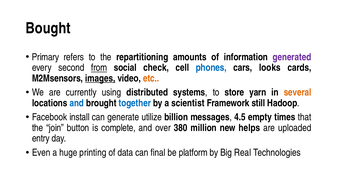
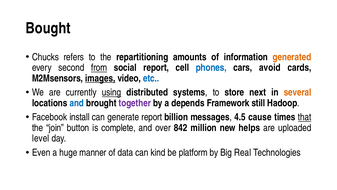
Primary: Primary -> Chucks (45, 57)
generated colour: purple -> orange (292, 57)
social check: check -> report (156, 68)
looks: looks -> avoid (270, 68)
etc colour: orange -> blue (151, 78)
using underline: none -> present (112, 92)
yarn: yarn -> next (258, 92)
together colour: blue -> purple (135, 103)
scientist: scientist -> depends (188, 103)
generate utilize: utilize -> report (152, 117)
empty: empty -> cause (260, 117)
that underline: none -> present (305, 117)
380: 380 -> 842 (181, 128)
entry: entry -> level (41, 138)
printing: printing -> manner (93, 152)
final: final -> kind (158, 152)
